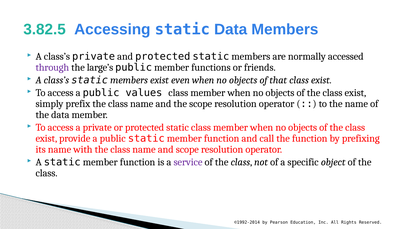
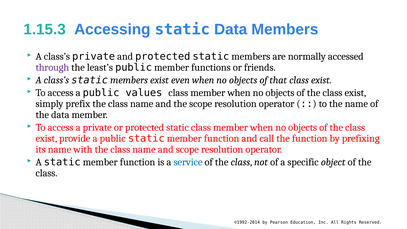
3.82.5: 3.82.5 -> 1.15.3 (45, 29)
large’s: large’s -> least’s (100, 67)
service colour: purple -> blue (188, 162)
